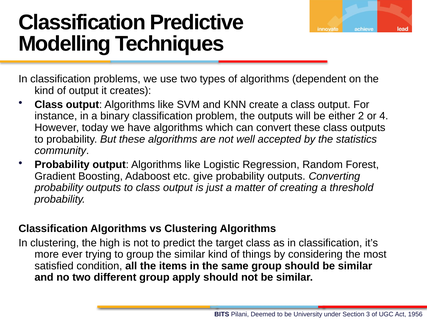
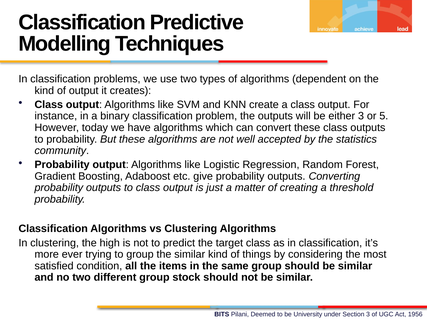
either 2: 2 -> 3 (361, 116)
4: 4 -> 5 (384, 116)
apply: apply -> stock (186, 278)
